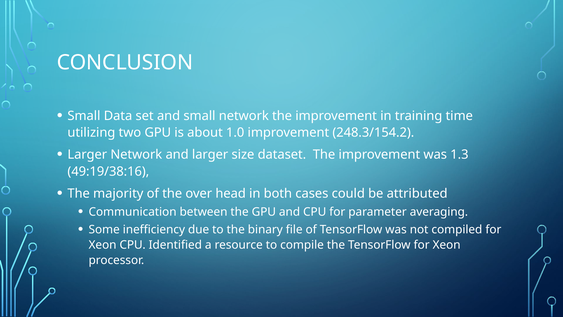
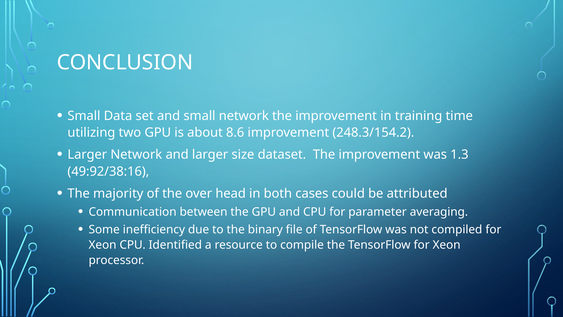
1.0: 1.0 -> 8.6 (235, 133)
49:19/38:16: 49:19/38:16 -> 49:92/38:16 (108, 171)
